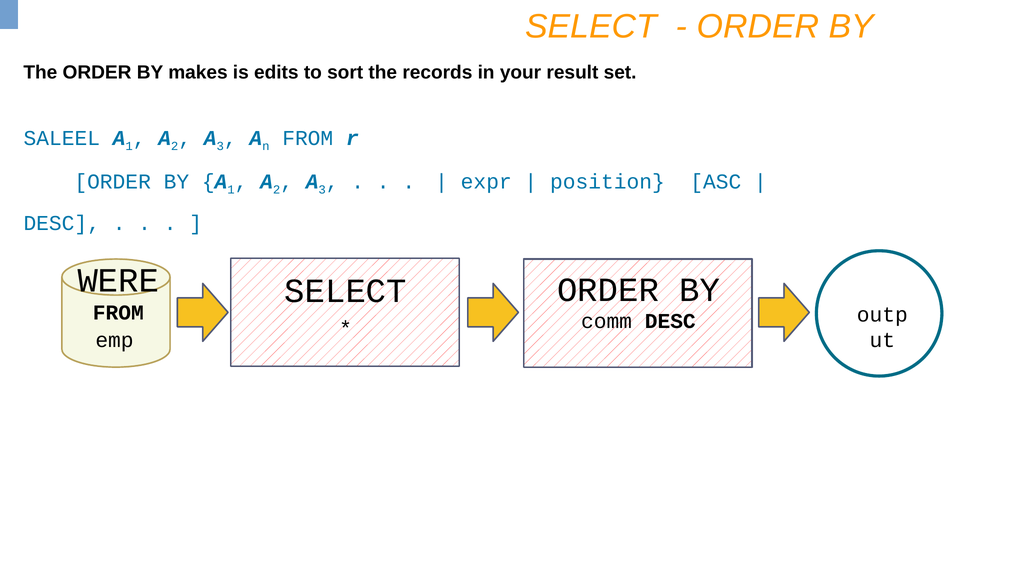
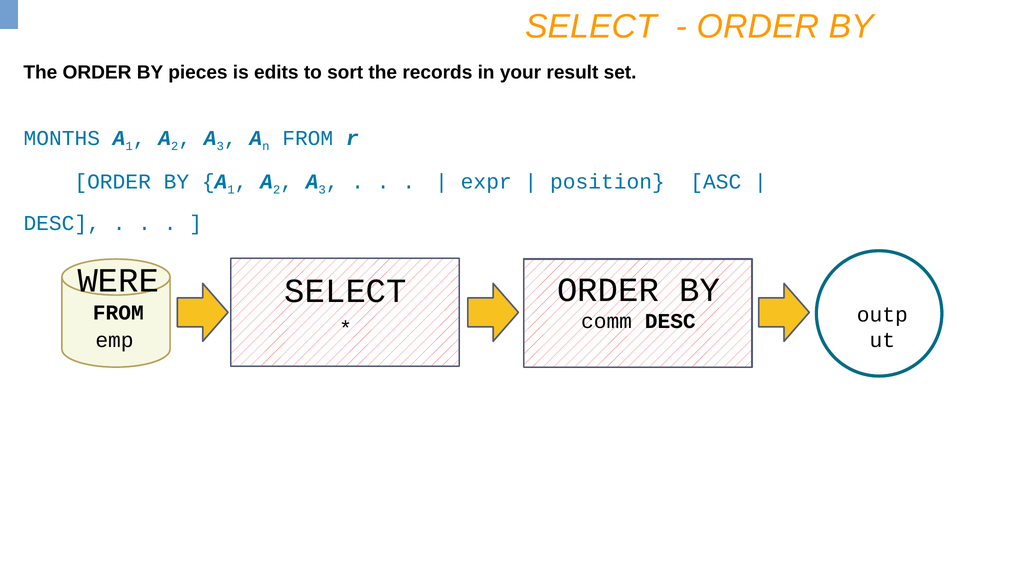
makes: makes -> pieces (198, 73)
SALEEL: SALEEL -> MONTHS (62, 138)
